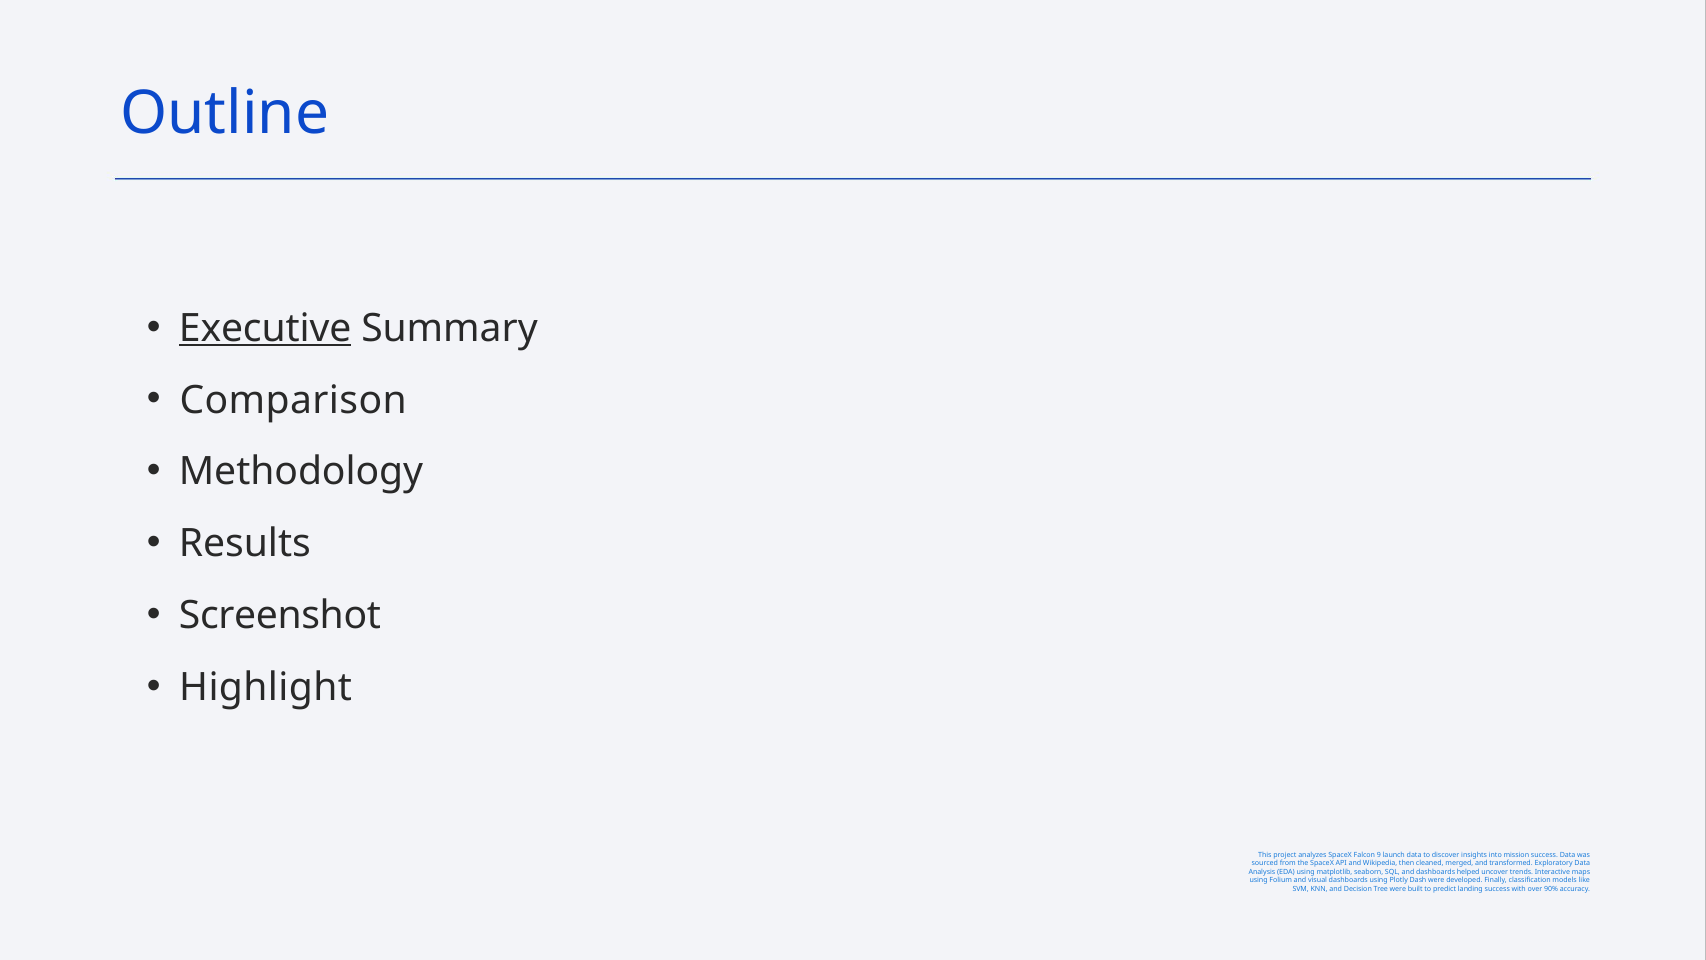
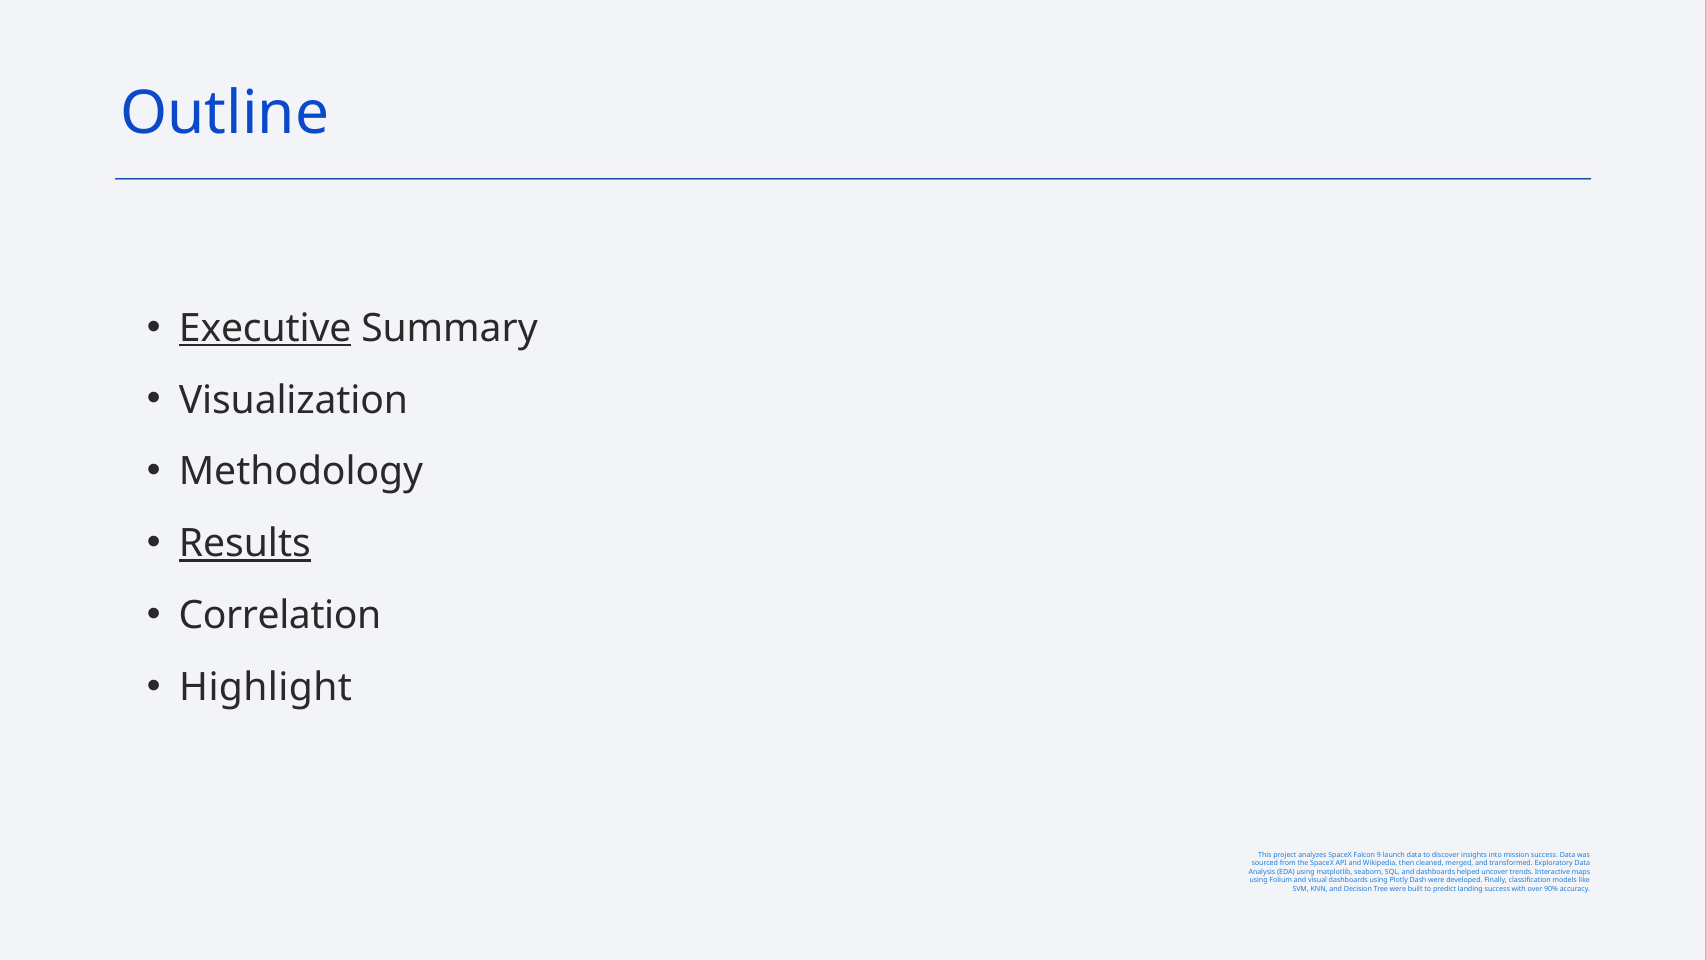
Comparison: Comparison -> Visualization (293, 400)
Results underline: none -> present (245, 543)
Screenshot: Screenshot -> Correlation (280, 615)
